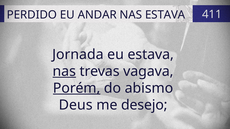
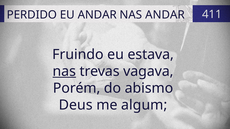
NAS ESTAVA: ESTAVA -> ANDAR (165, 15)
Jornada: Jornada -> Fruindo (78, 55)
Porém underline: present -> none (77, 88)
desejo: desejo -> algum (144, 105)
